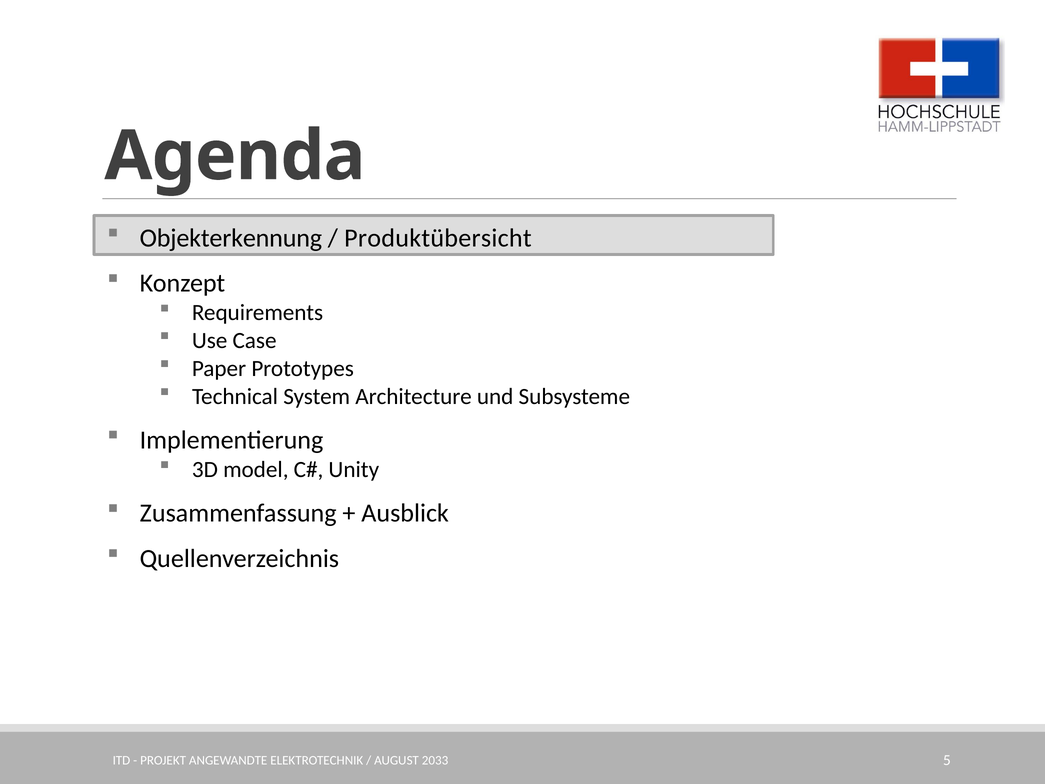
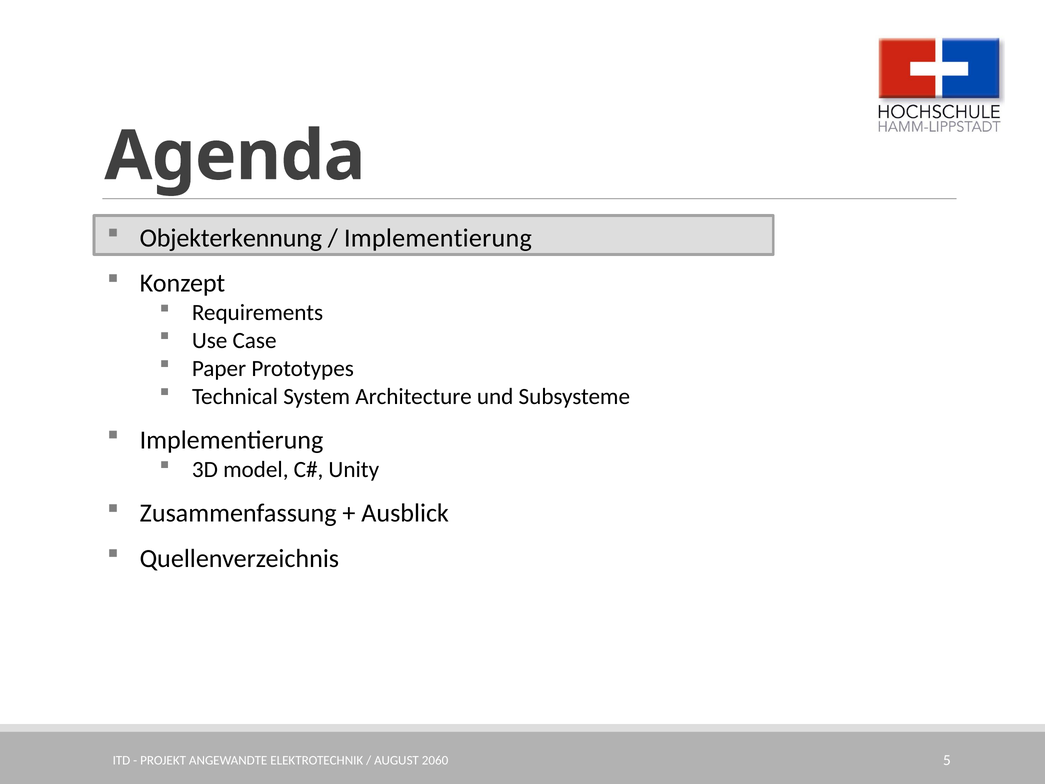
Produktübersicht: Produktübersicht -> Implementierung (438, 238)
2033: 2033 -> 2060 (435, 760)
